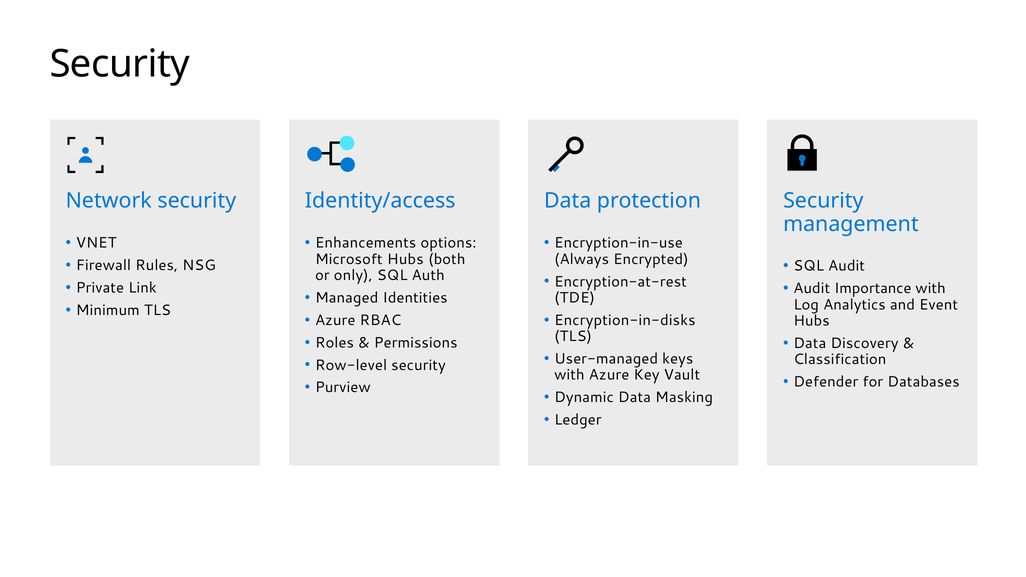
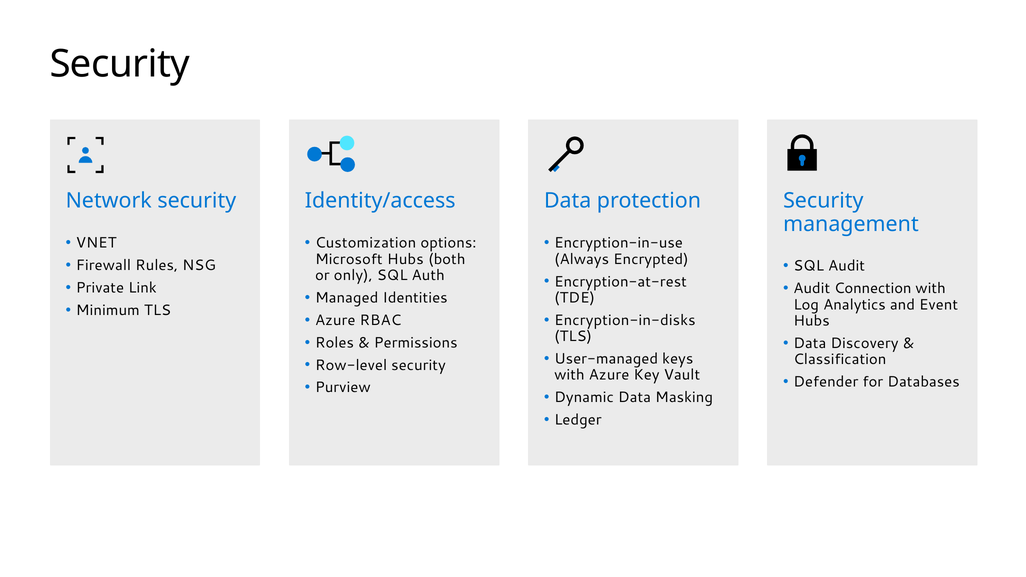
Enhancements: Enhancements -> Customization (366, 243)
Importance: Importance -> Connection (873, 289)
